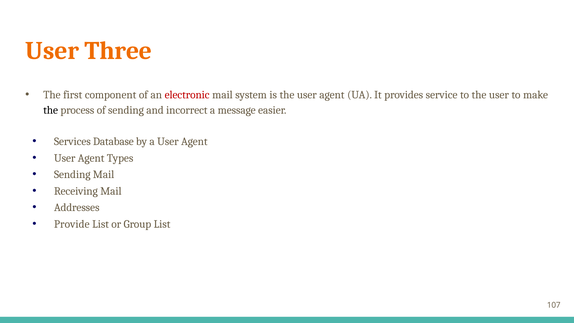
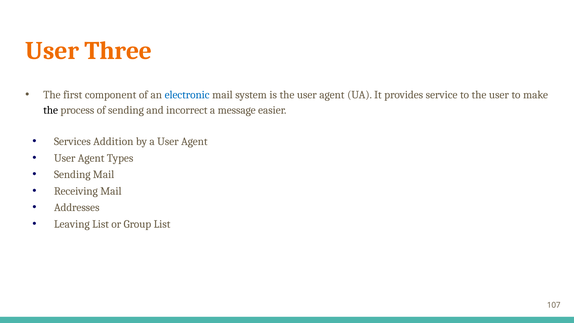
electronic colour: red -> blue (187, 95)
Database: Database -> Addition (113, 141)
Provide: Provide -> Leaving (72, 224)
